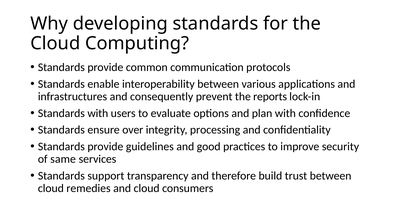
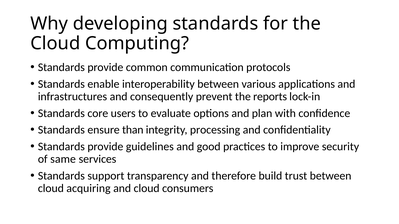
Standards with: with -> core (98, 113)
over: over -> than (133, 130)
remedies: remedies -> acquiring (88, 189)
